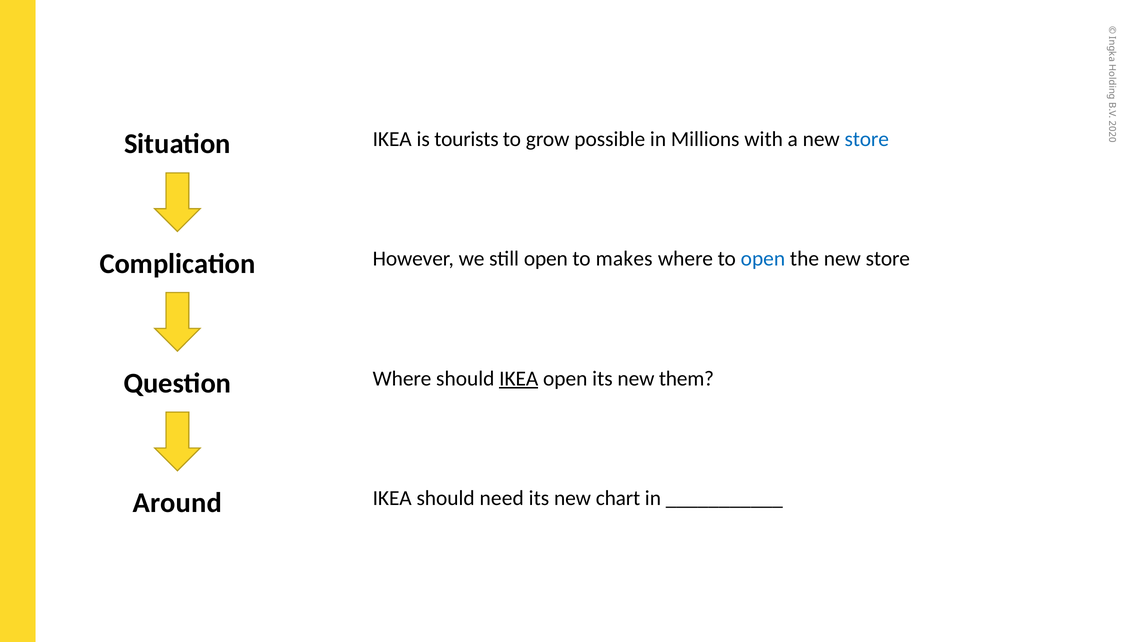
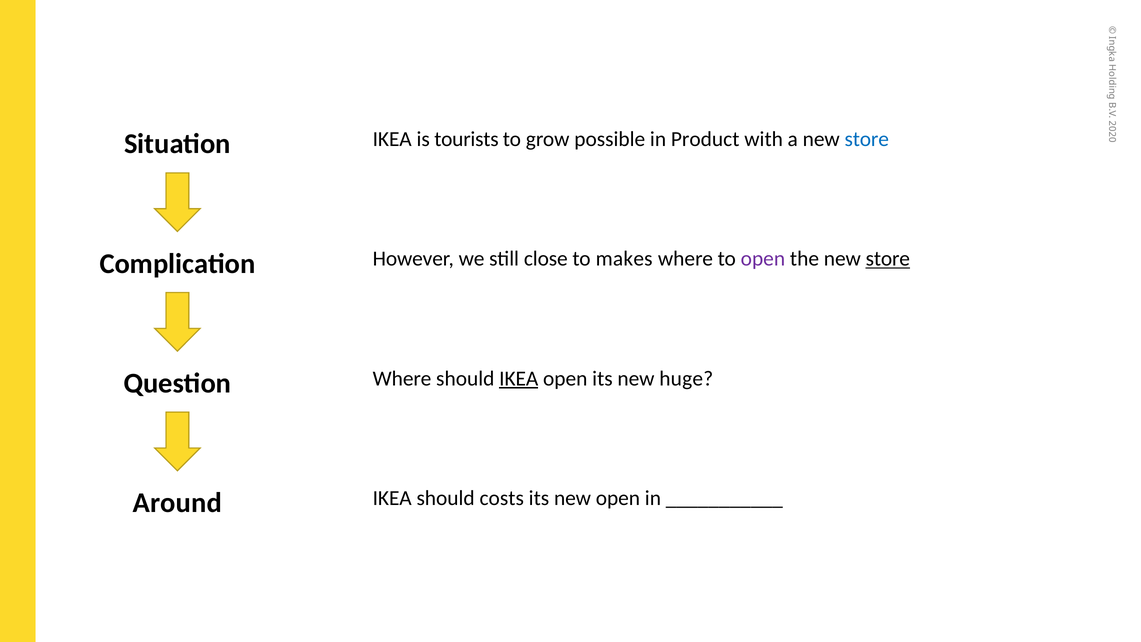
Millions: Millions -> Product (705, 139)
still open: open -> close (546, 259)
open colour: blue -> purple (763, 259)
store underline: none -> present (888, 259)
them: them -> huge (686, 378)
need: need -> costs (502, 498)
new chart: chart -> open (618, 498)
